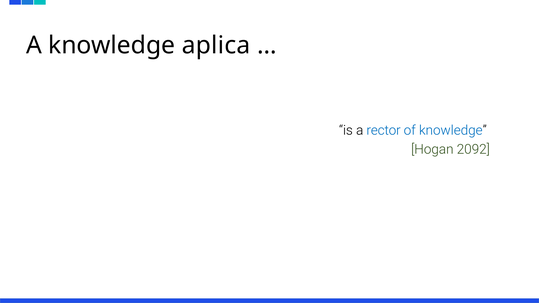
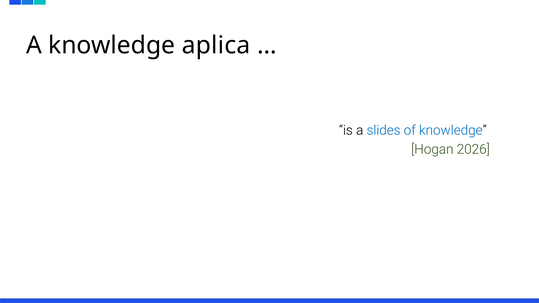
rector: rector -> slides (384, 131)
2092: 2092 -> 2026 (473, 149)
